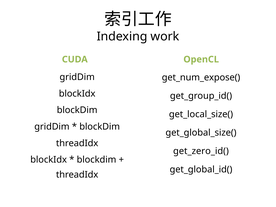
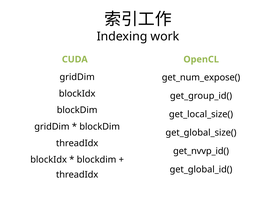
get_zero_id(: get_zero_id( -> get_nvvp_id( (201, 151)
